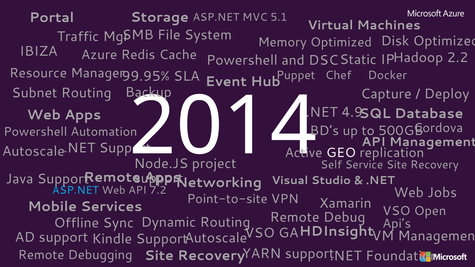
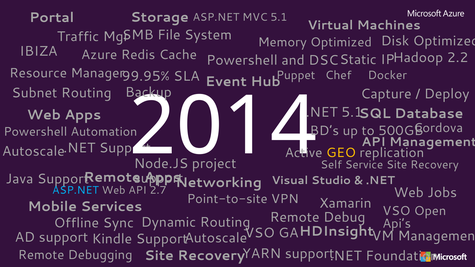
4.9: 4.9 -> 5.1 (352, 112)
GEO colour: white -> yellow (341, 153)
7.2: 7.2 -> 2.7 (158, 190)
